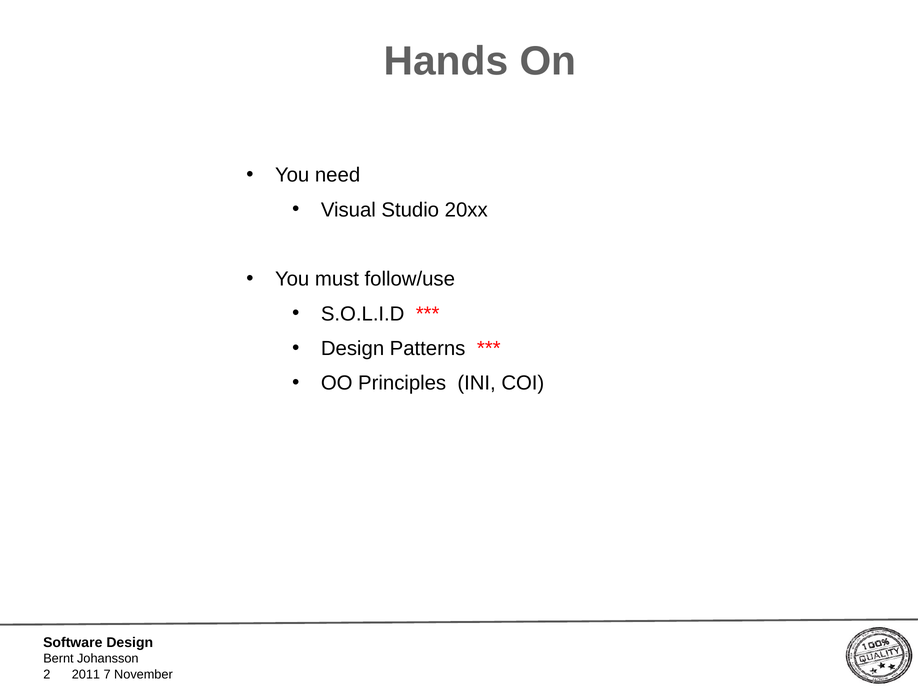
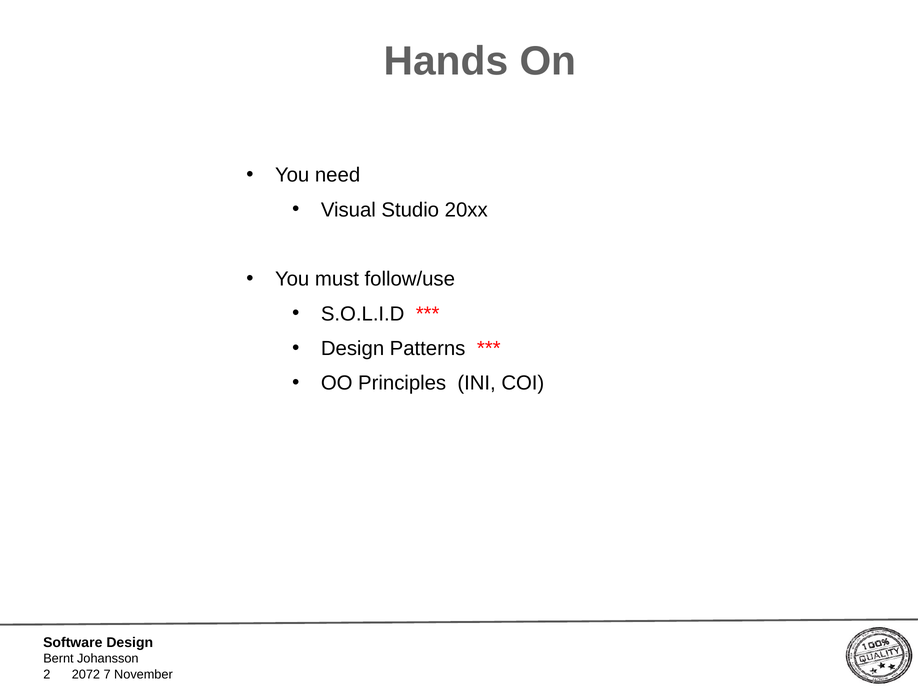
2011: 2011 -> 2072 (86, 674)
